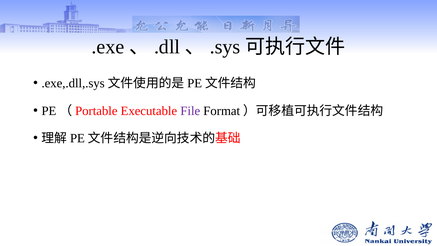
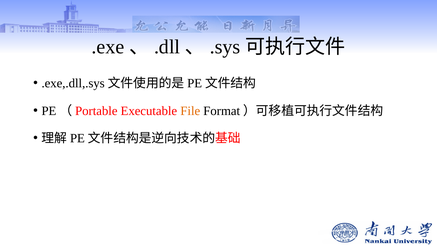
File colour: purple -> orange (190, 111)
